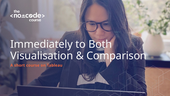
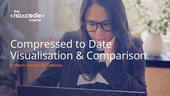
Immediately: Immediately -> Compressed (41, 44)
Both: Both -> Date (100, 44)
